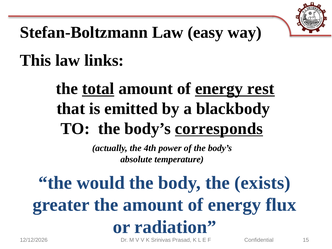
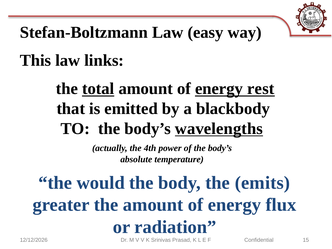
corresponds: corresponds -> wavelengths (219, 129)
exists: exists -> emits (262, 183)
